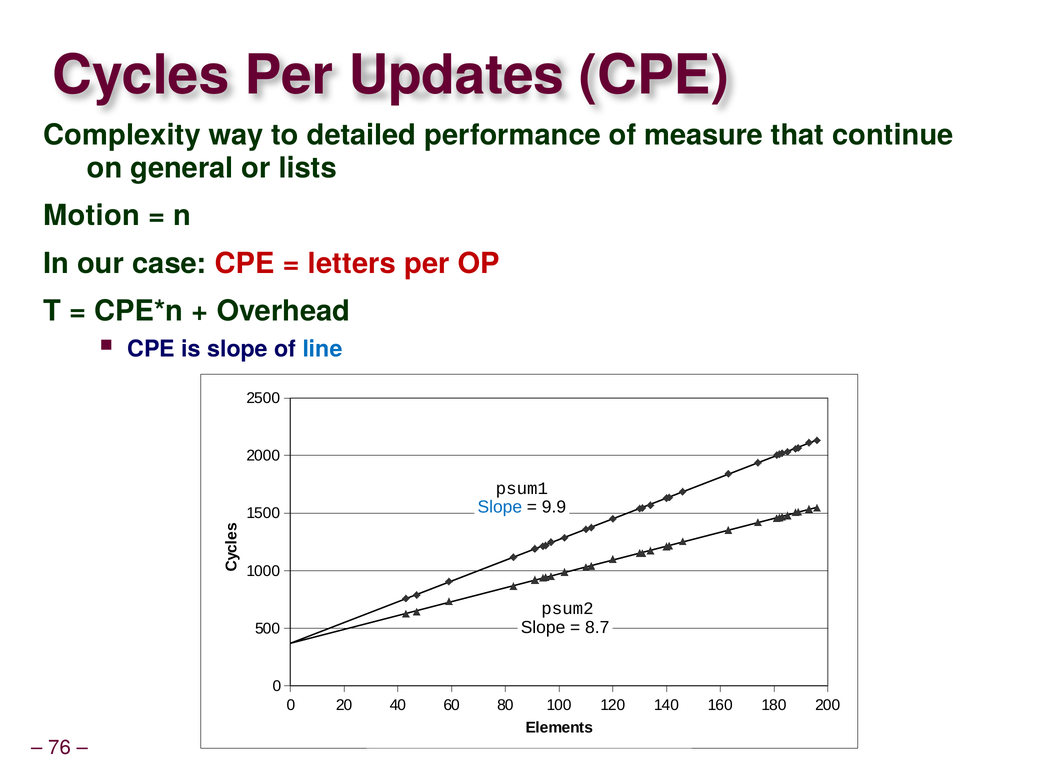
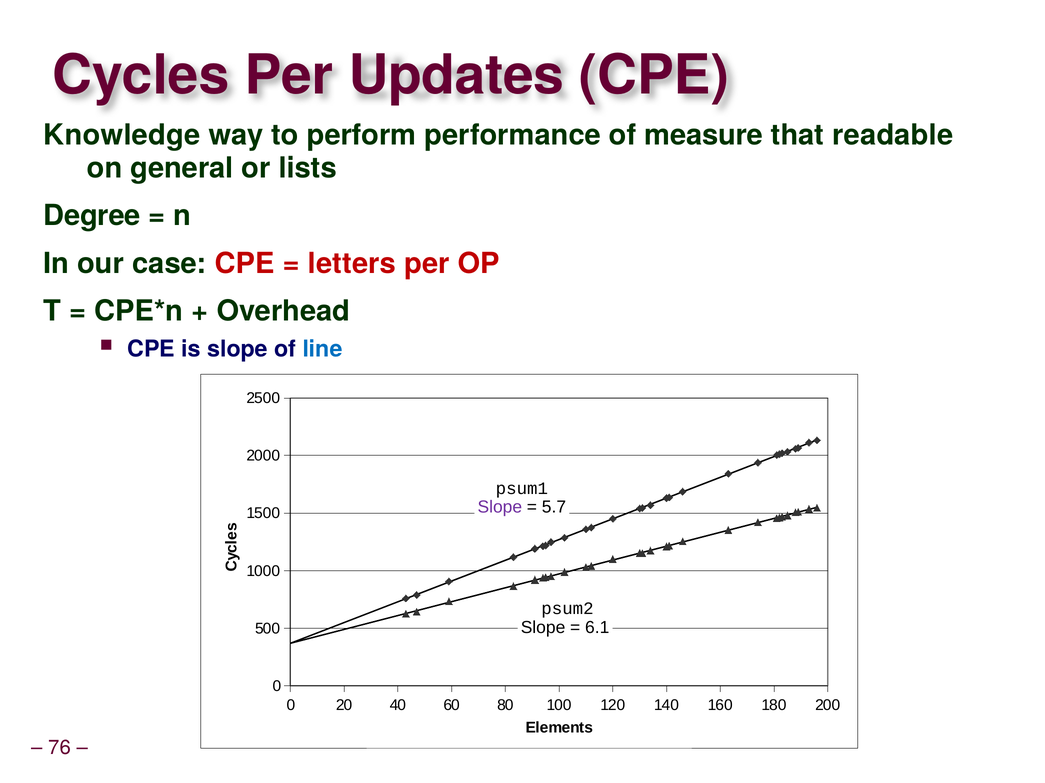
Complexity: Complexity -> Knowledge (122, 135)
detailed: detailed -> perform (362, 135)
continue: continue -> readable (893, 135)
Motion: Motion -> Degree (92, 216)
Slope colour: blue -> purple (500, 508)
9.9: 9.9 -> 5.7 (554, 508)
8.7: 8.7 -> 6.1 (597, 628)
